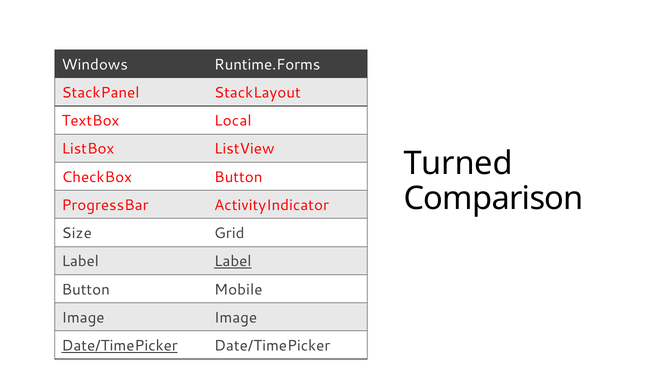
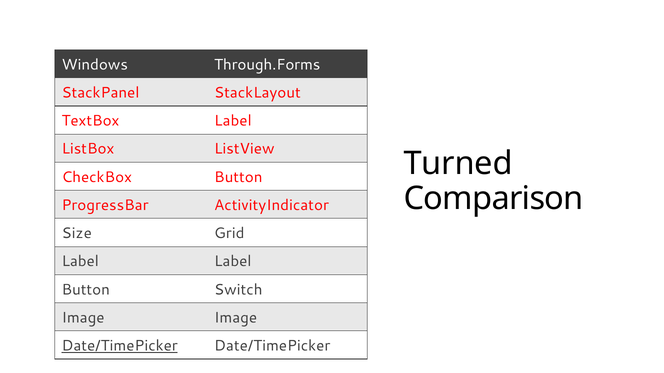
Runtime.Forms: Runtime.Forms -> Through.Forms (267, 65)
TextBox Local: Local -> Label (233, 121)
Label underline: present -> none (233, 262)
Mobile: Mobile -> Switch (238, 290)
